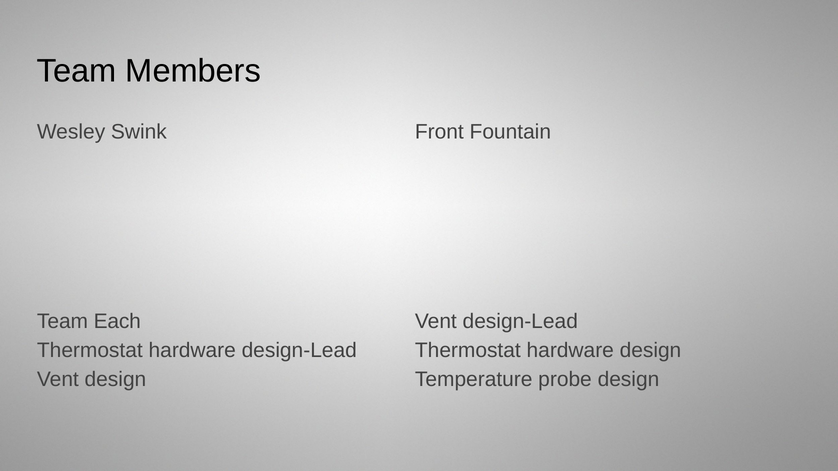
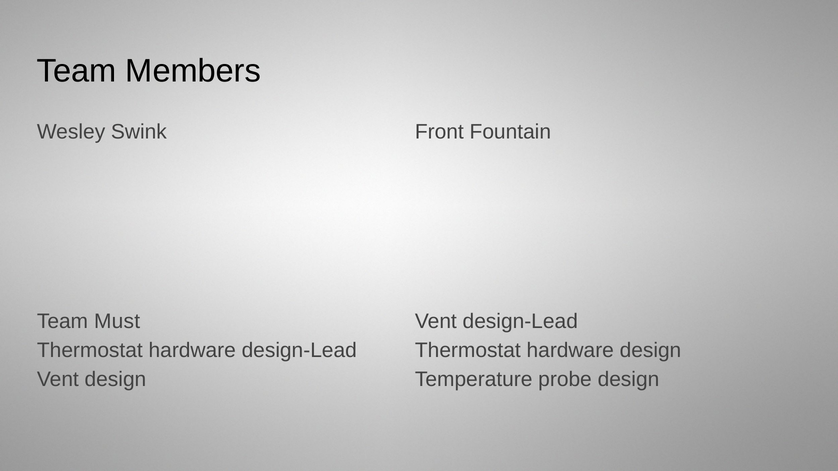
Each: Each -> Must (117, 322)
